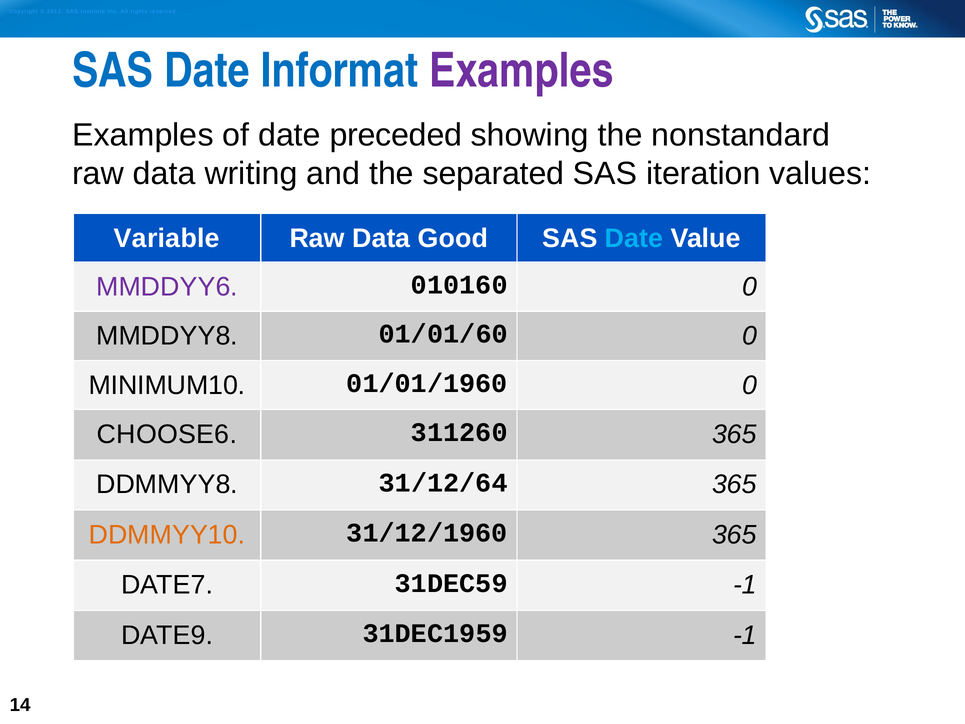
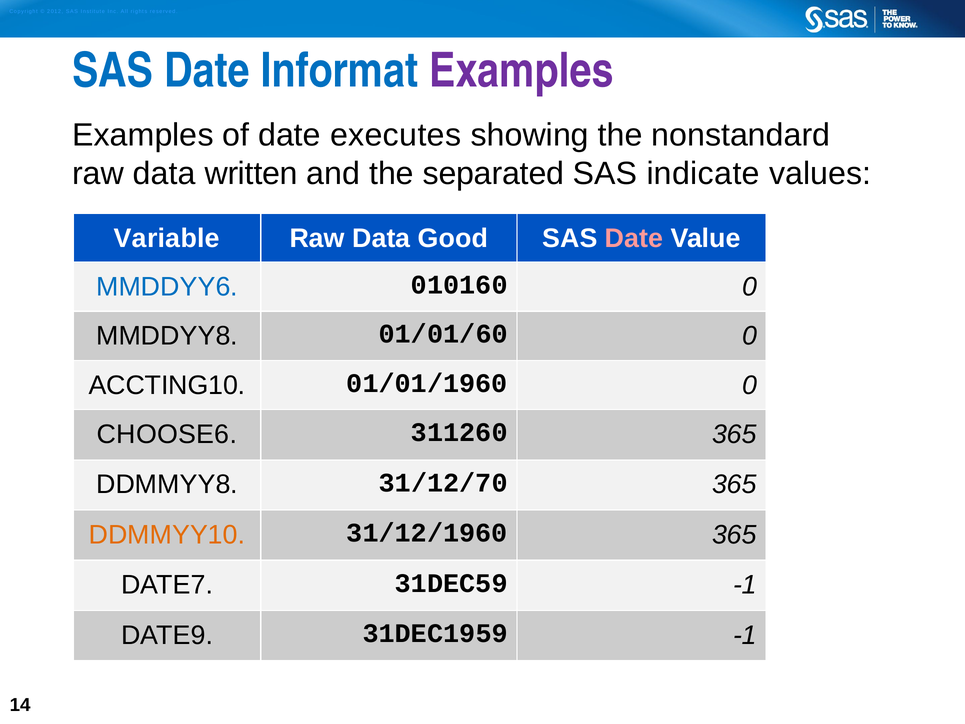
preceded: preceded -> executes (396, 135)
writing: writing -> written (251, 174)
iteration: iteration -> indicate (703, 174)
Date colour: light blue -> pink (634, 238)
MMDDYY6 colour: purple -> blue (167, 287)
MINIMUM10: MINIMUM10 -> ACCTING10 (167, 385)
31/12/64: 31/12/64 -> 31/12/70 (443, 483)
